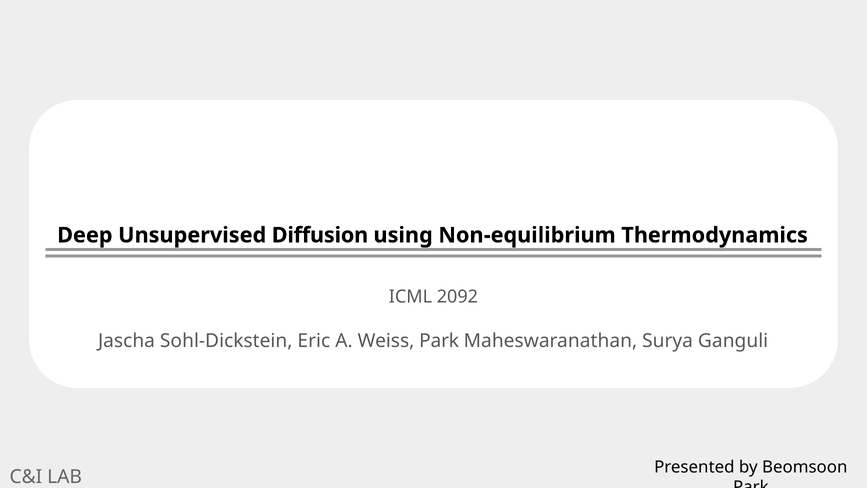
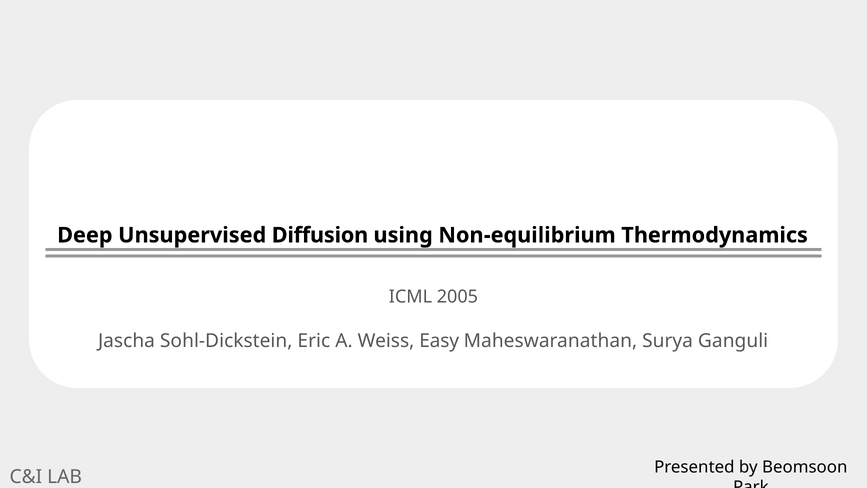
2092: 2092 -> 2005 (457, 297)
Weiss Park: Park -> Easy (439, 341)
